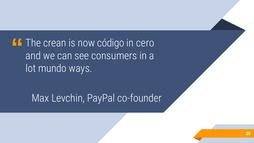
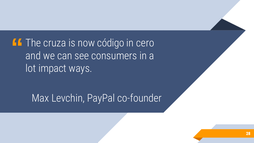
crean: crean -> cruza (55, 43)
mundo: mundo -> impact (52, 68)
